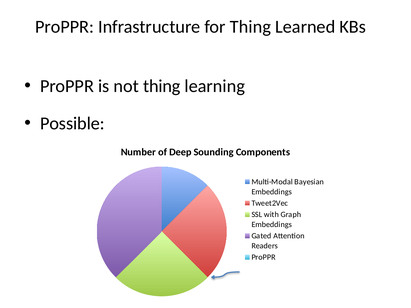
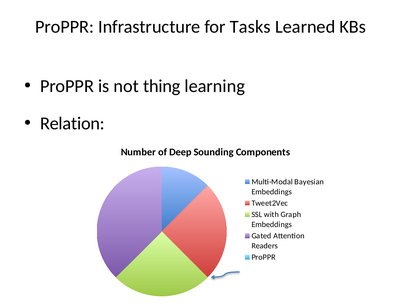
for Thing: Thing -> Tasks (250, 27)
Possible: Possible -> Relation (72, 124)
